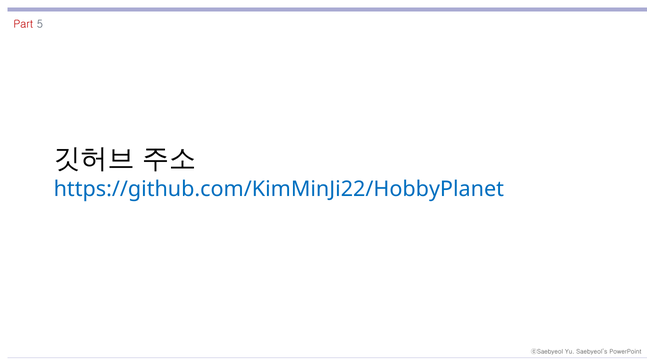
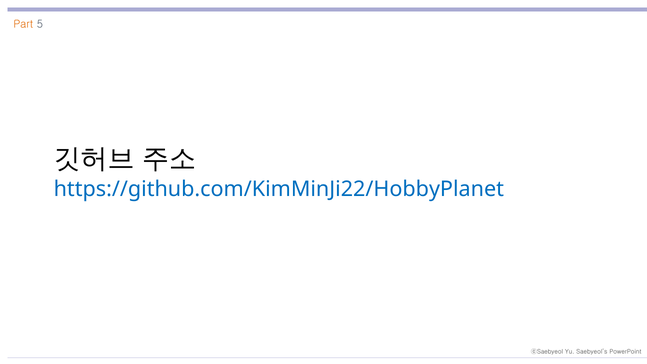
Part colour: red -> orange (23, 24)
